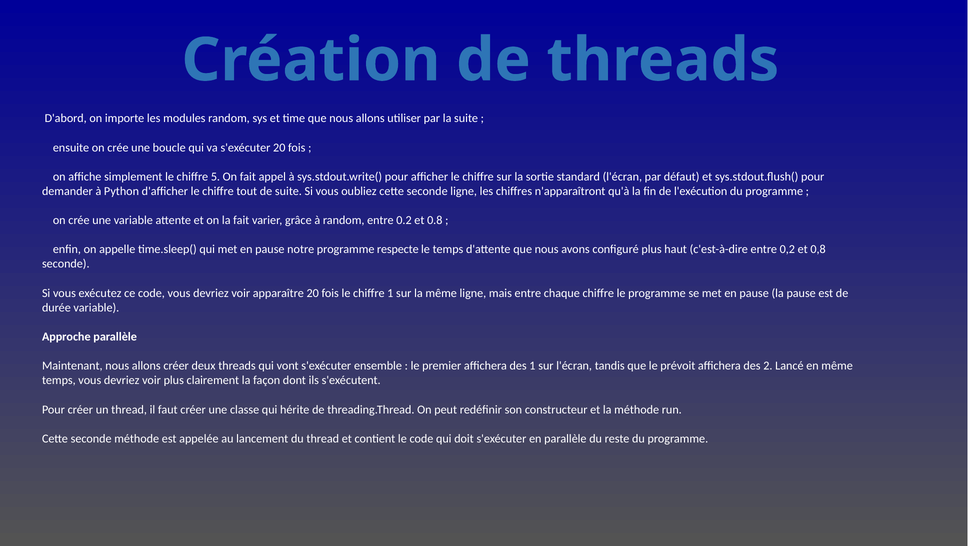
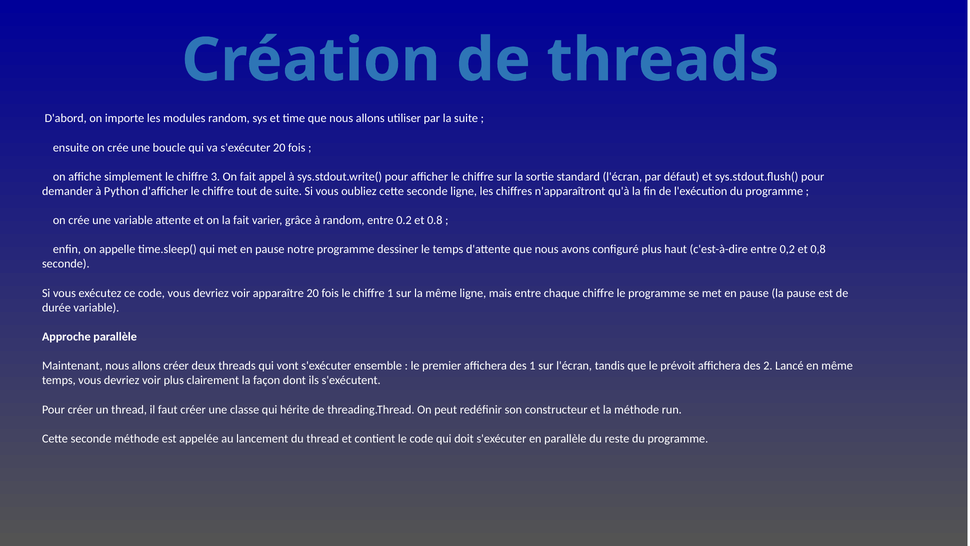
5: 5 -> 3 (215, 176)
respecte: respecte -> dessiner (398, 249)
